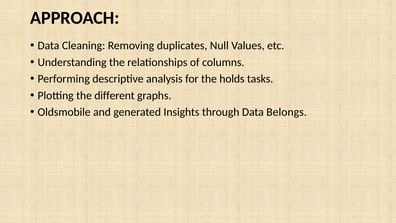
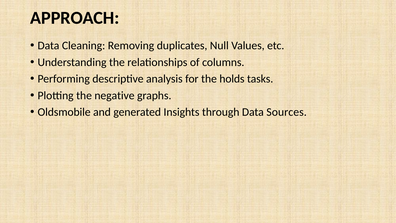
different: different -> negative (114, 95)
Belongs: Belongs -> Sources (287, 112)
